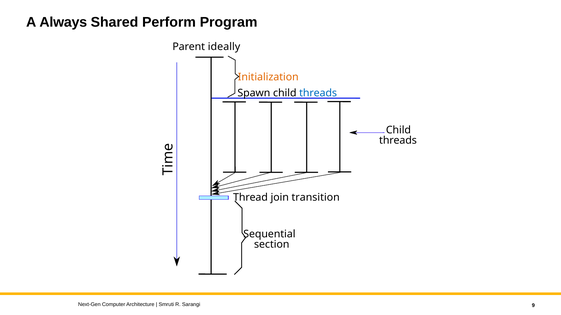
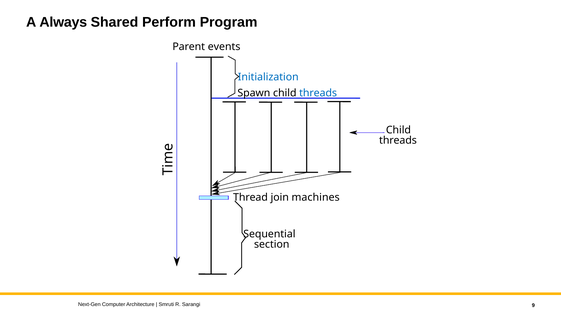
ideally: ideally -> events (224, 47)
Initialization colour: orange -> blue (268, 77)
transition: transition -> machines (316, 198)
